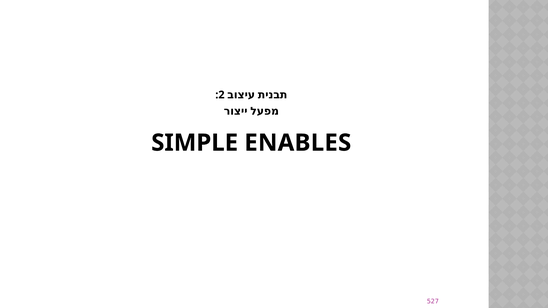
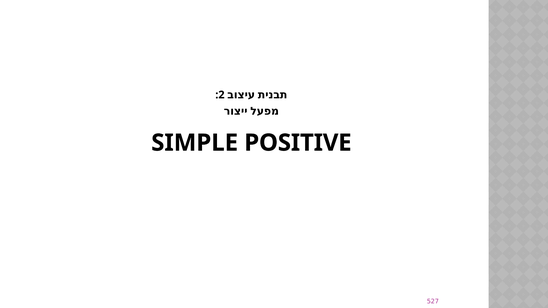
ENABLES: ENABLES -> POSITIVE (298, 143)
